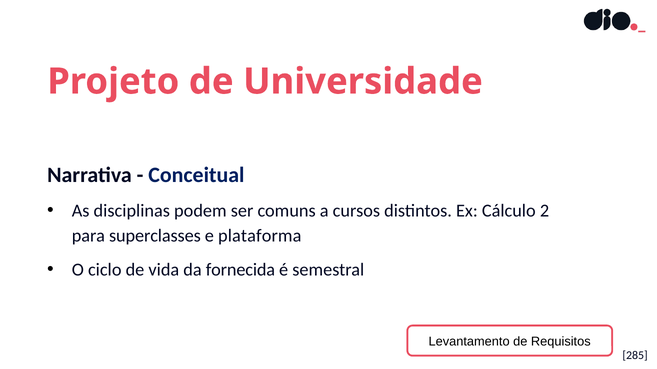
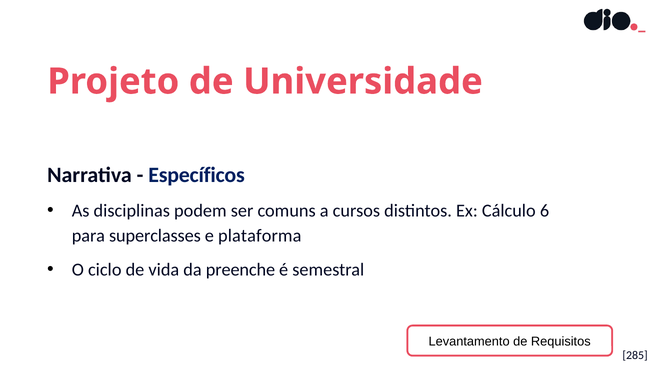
Conceitual: Conceitual -> Específicos (197, 175)
2: 2 -> 6 (545, 211)
fornecida: fornecida -> preenche (240, 270)
